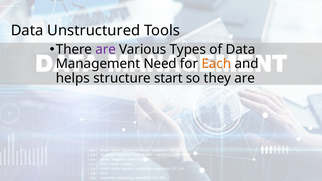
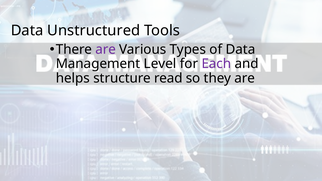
Need: Need -> Level (160, 64)
Each colour: orange -> purple (216, 64)
start: start -> read (168, 78)
